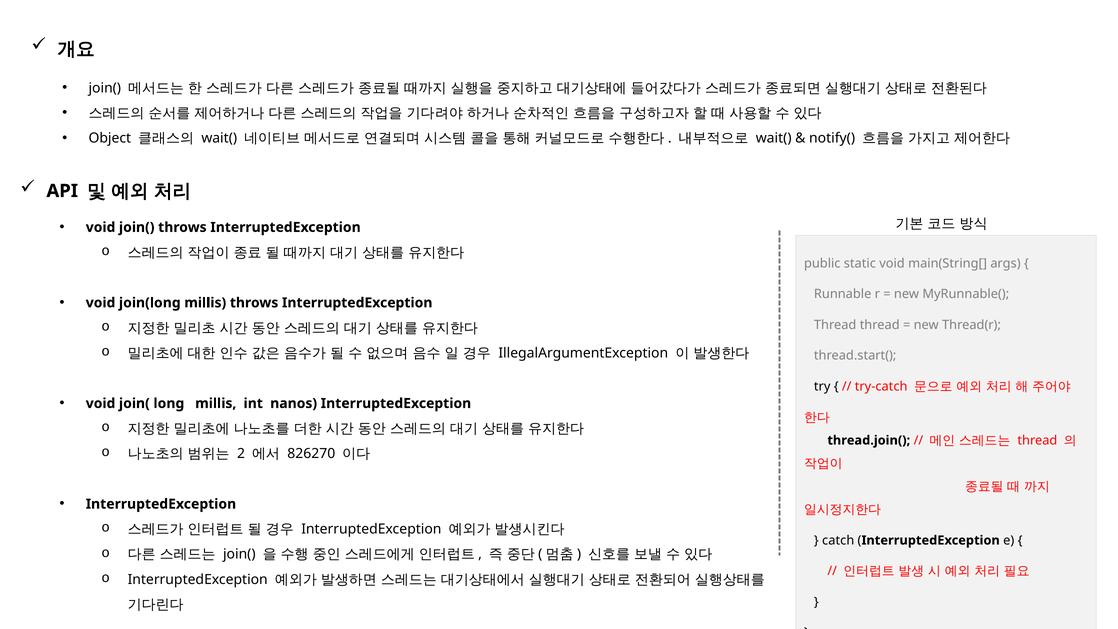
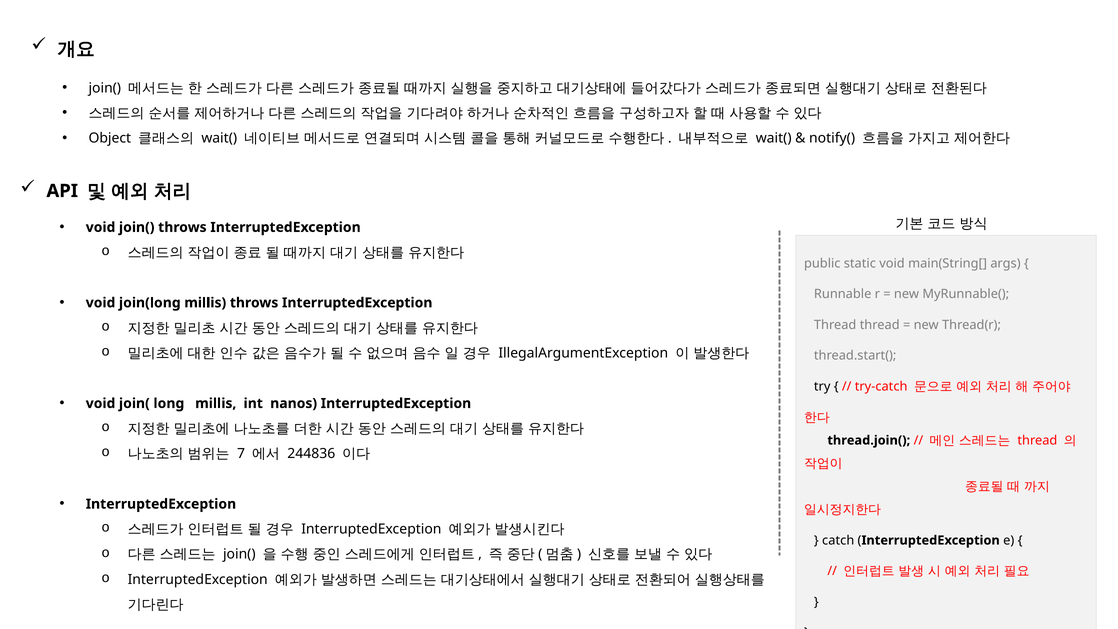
2: 2 -> 7 (241, 454)
826270: 826270 -> 244836 (311, 454)
